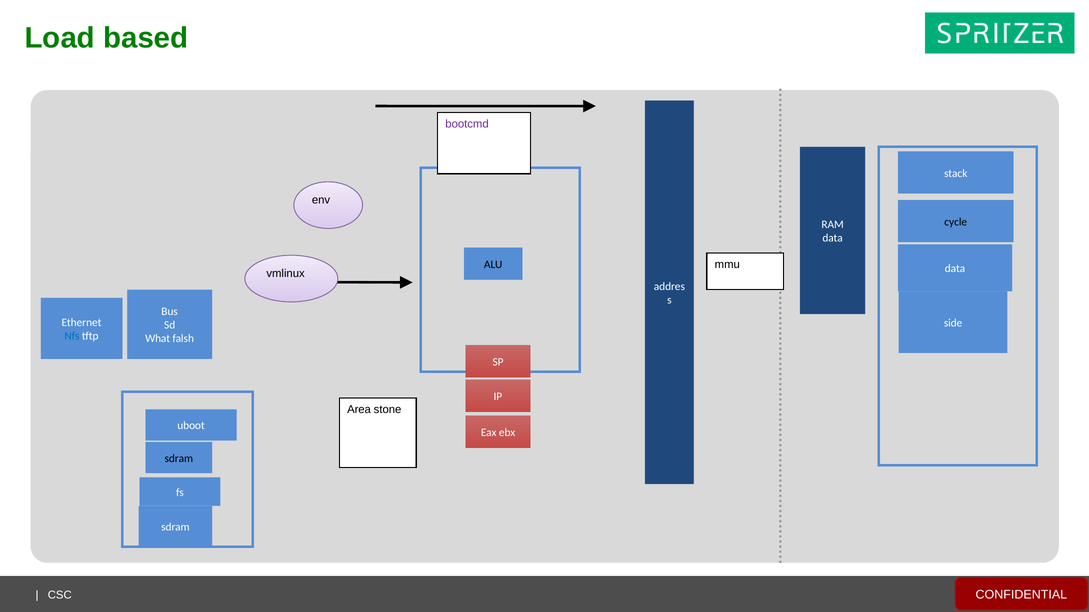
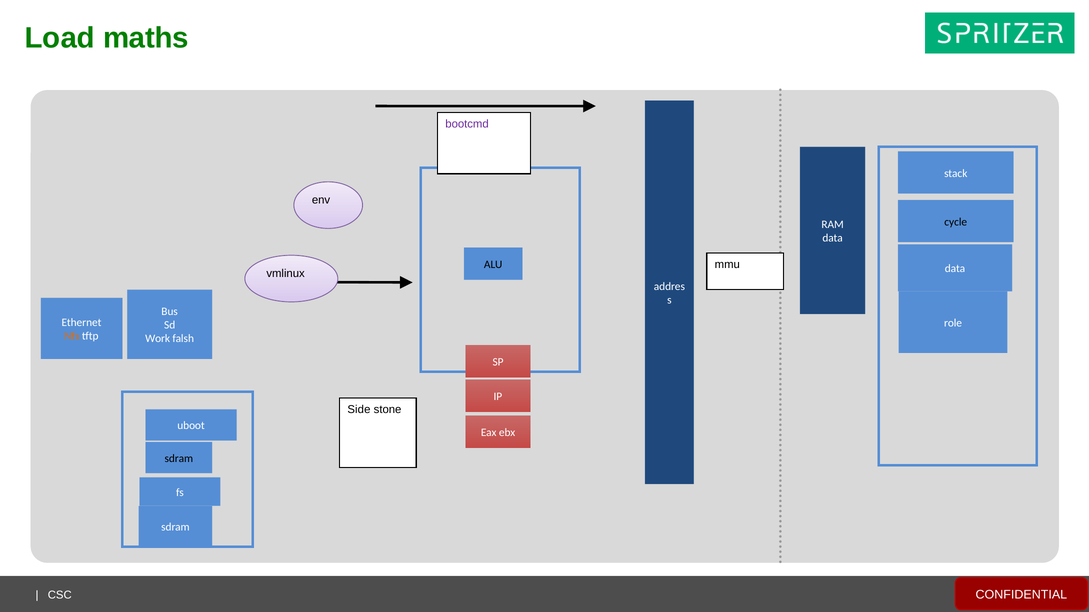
based: based -> maths (146, 38)
side: side -> role (953, 323)
Nfs colour: blue -> orange (72, 336)
What: What -> Work (158, 339)
Area: Area -> Side (359, 410)
